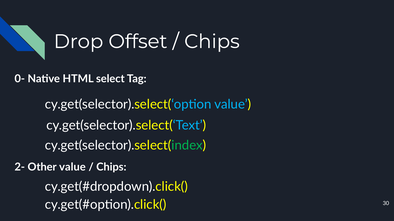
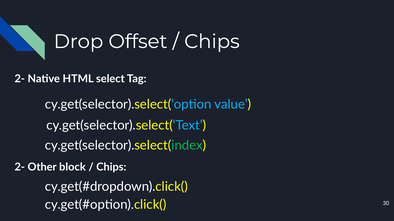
0-: 0- -> 2- (20, 79)
Other value: value -> block (72, 168)
